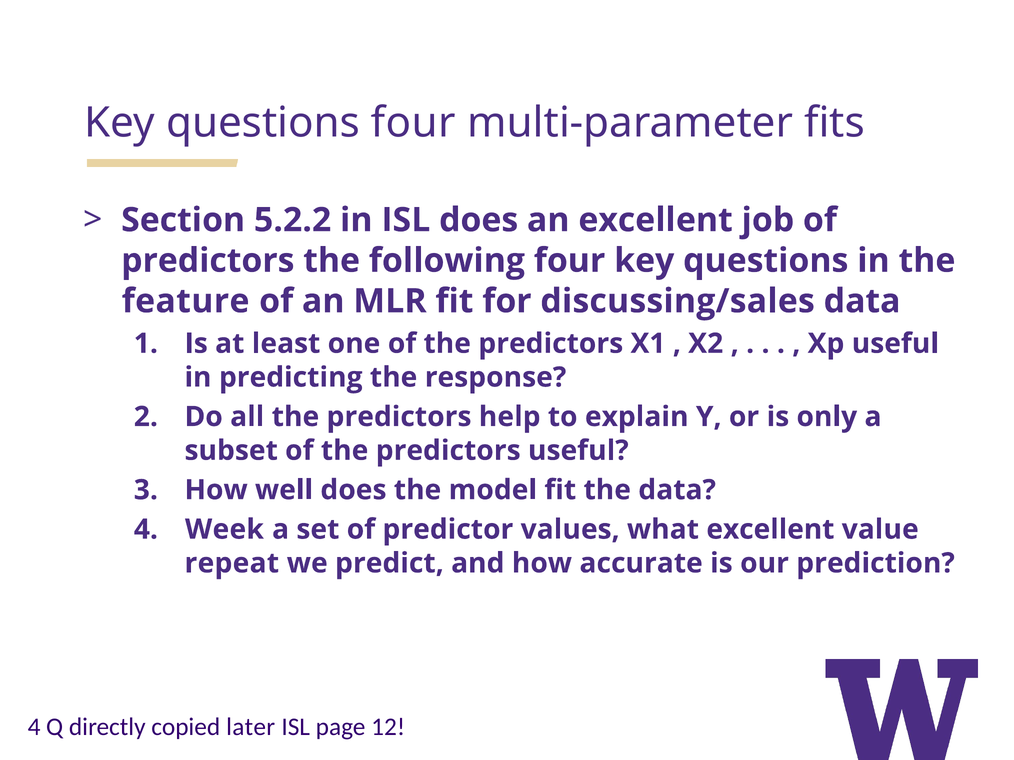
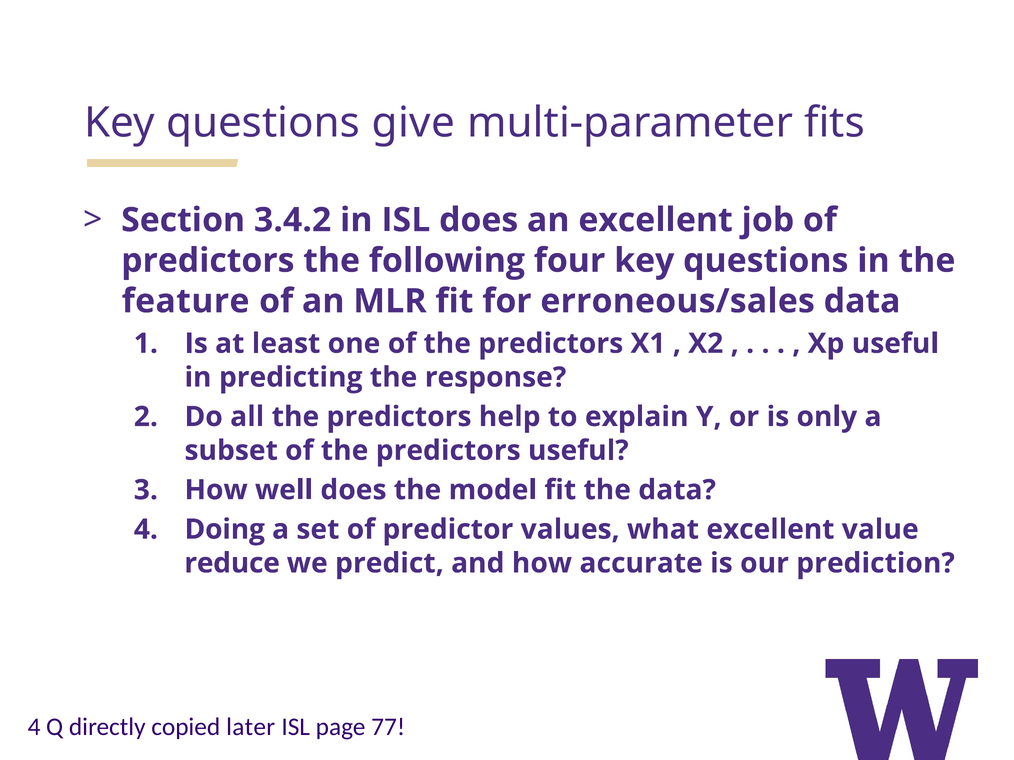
questions four: four -> give (413, 123)
5.2.2: 5.2.2 -> 3.4.2 (293, 220)
discussing/sales: discussing/sales -> erroneous/sales (678, 301)
Week: Week -> Doing (225, 530)
repeat: repeat -> reduce (232, 564)
12: 12 -> 77 (388, 727)
